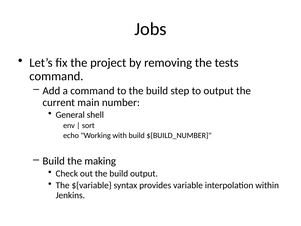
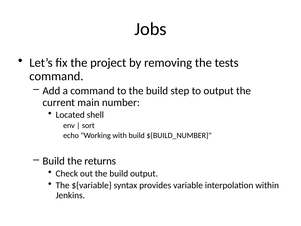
General: General -> Located (70, 115)
making: making -> returns (100, 161)
